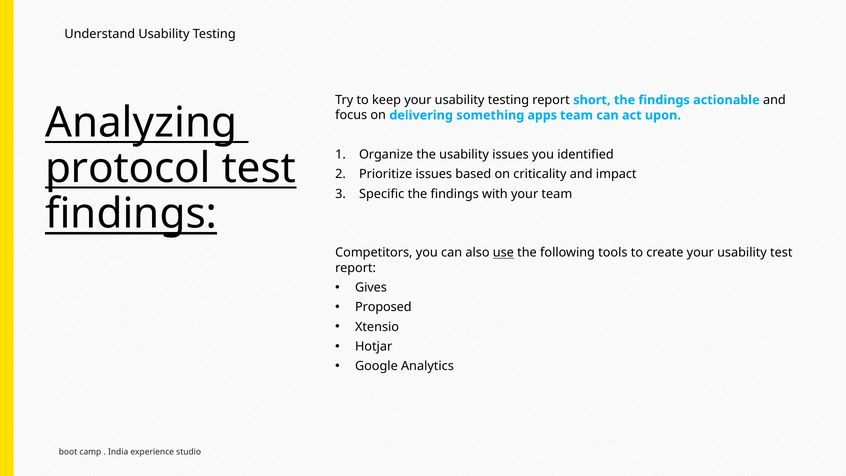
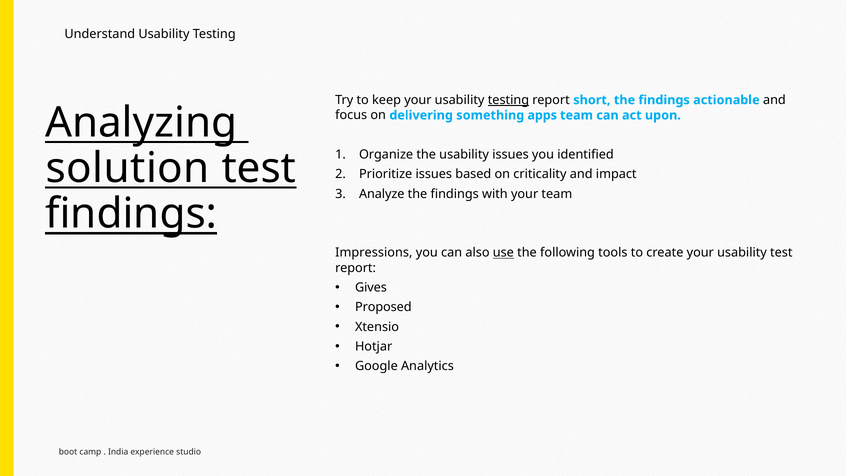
testing underline: none -> present (508, 100)
protocol: protocol -> solution (128, 168)
Specific: Specific -> Analyze (382, 194)
Competitors: Competitors -> Impressions (374, 253)
